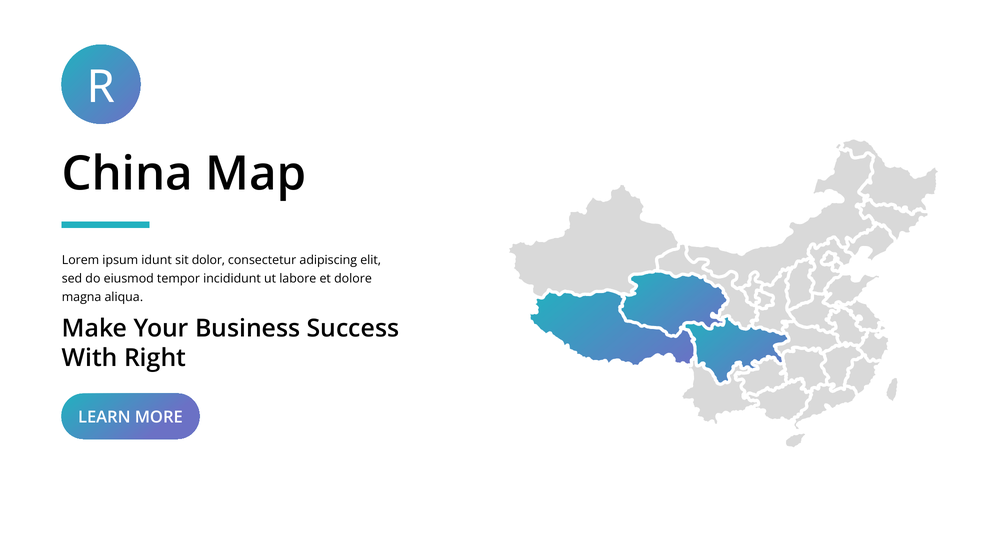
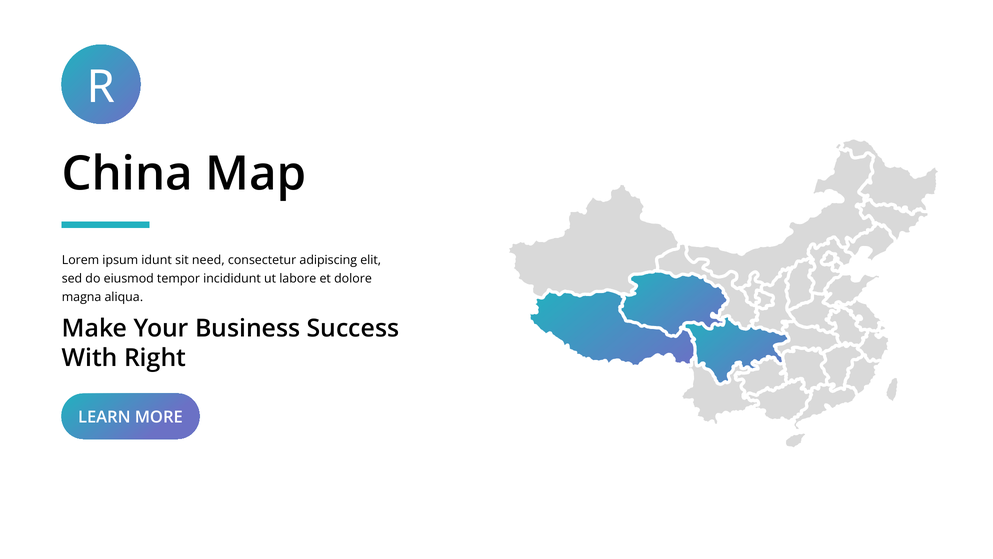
dolor: dolor -> need (208, 260)
